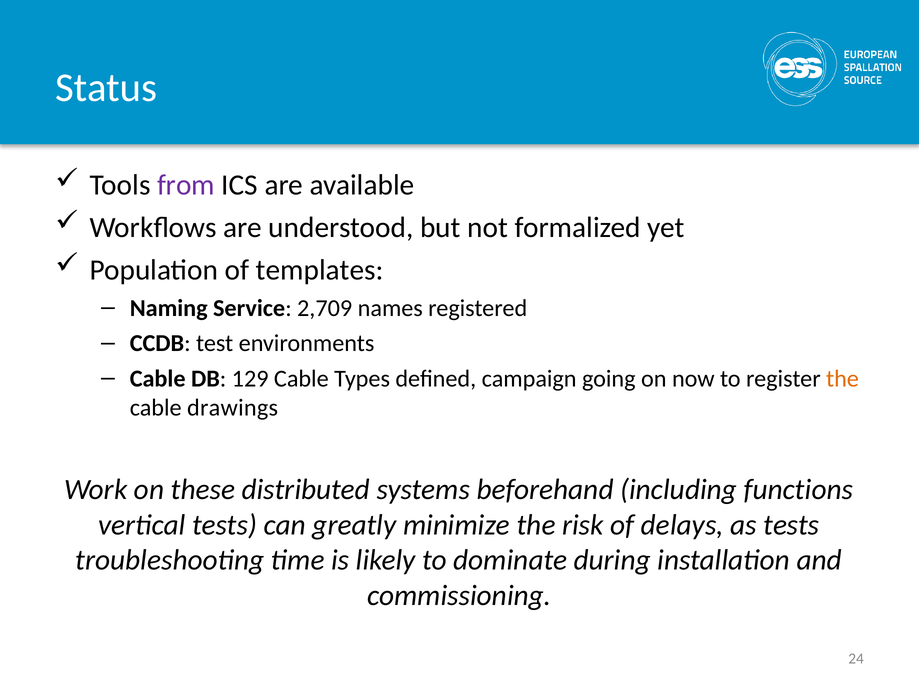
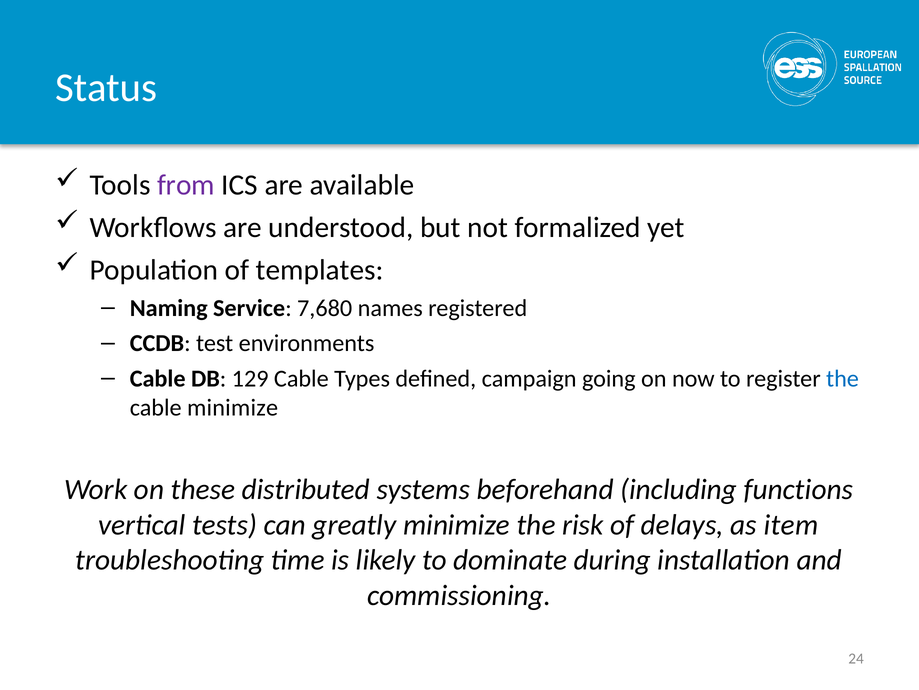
2,709: 2,709 -> 7,680 (325, 308)
the colour: orange -> blue (842, 378)
cable drawings: drawings -> minimize (233, 407)
as tests: tests -> item (791, 524)
